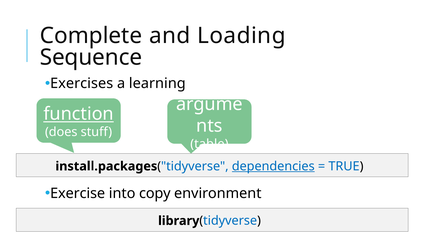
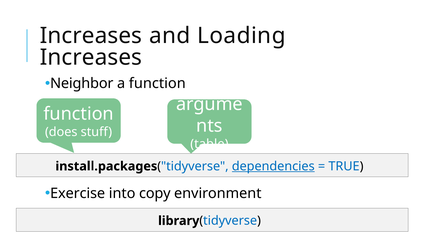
Complete: Complete -> Increases (91, 36)
Sequence: Sequence -> Increases (91, 57)
Exercises: Exercises -> Neighbor (82, 84)
a learning: learning -> function (157, 84)
function underline: present -> none (79, 114)
